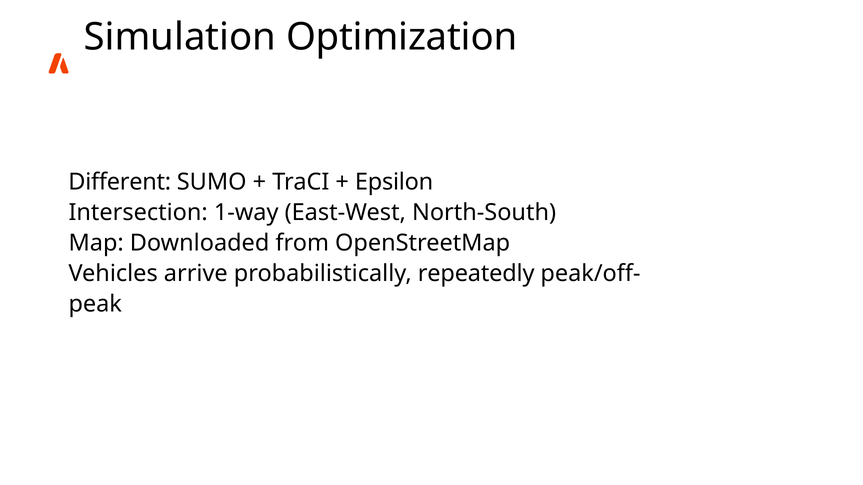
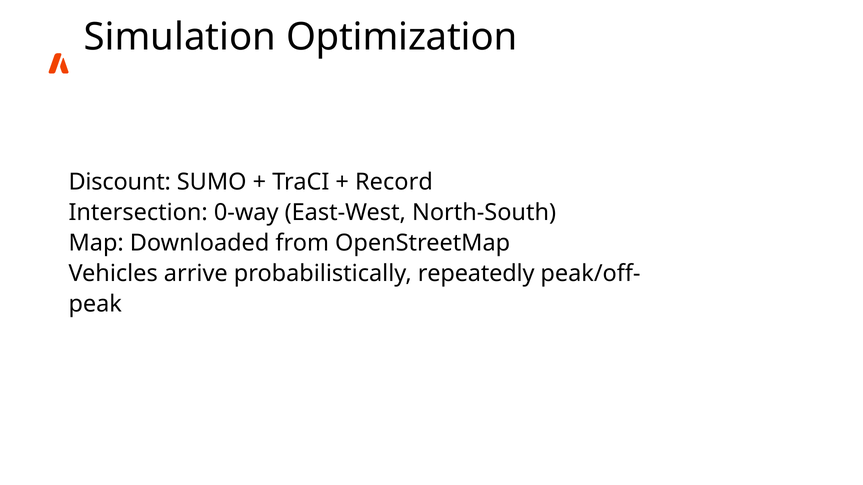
Different: Different -> Discount (120, 182)
Epsilon: Epsilon -> Record (394, 182)
1-way: 1-way -> 0-way (246, 213)
